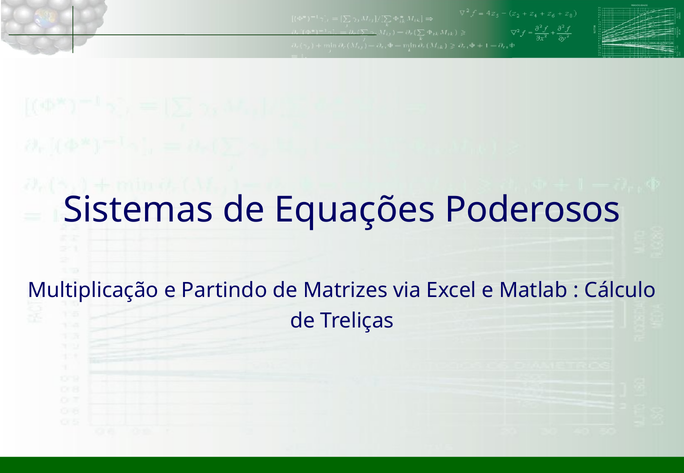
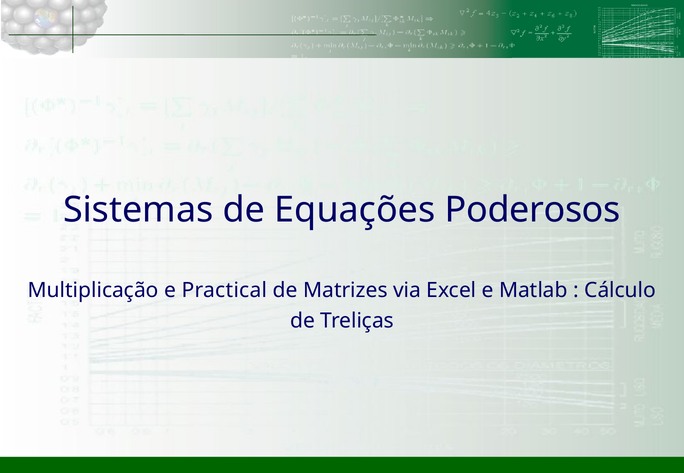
Partindo: Partindo -> Practical (224, 291)
